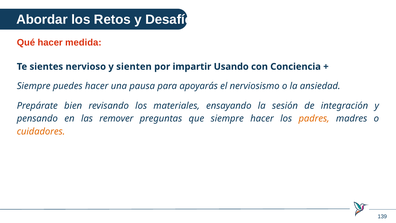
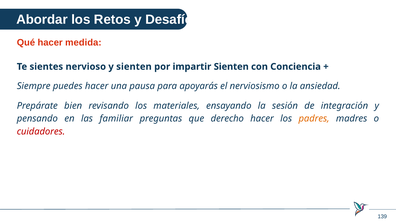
impartir Usando: Usando -> Sienten (231, 67)
remover: remover -> familiar (116, 118)
que siempre: siempre -> derecho (227, 118)
cuidadores colour: orange -> red (41, 131)
